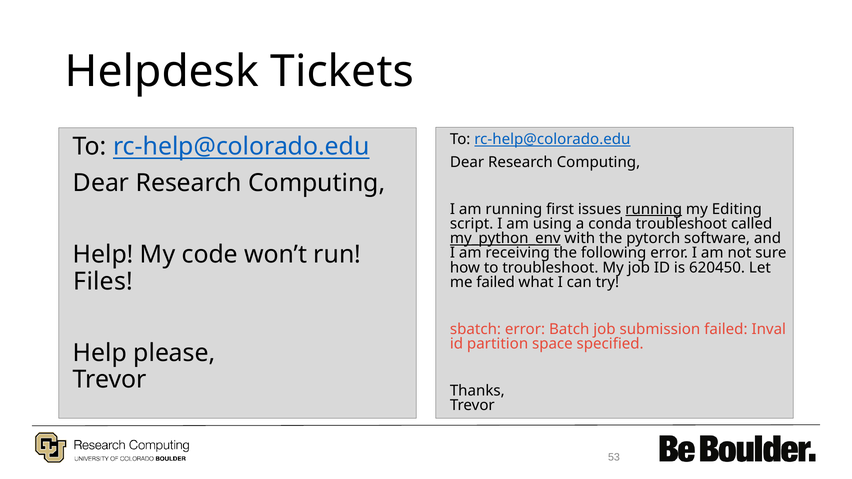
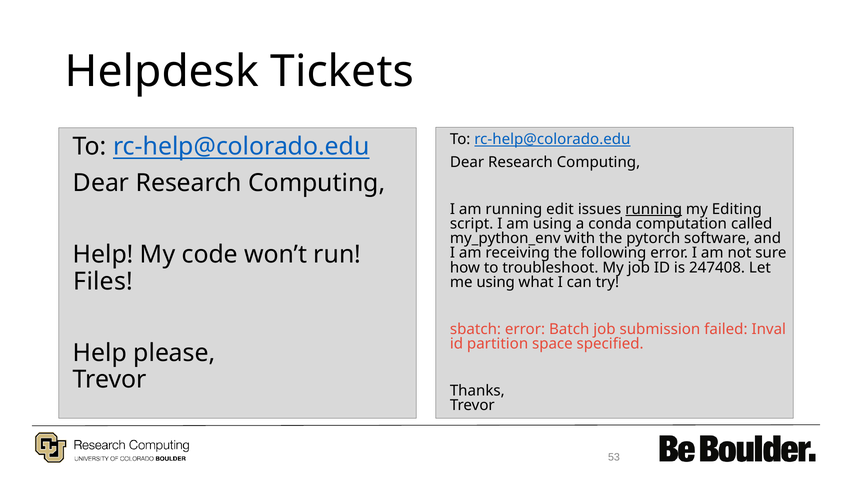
first: first -> edit (560, 209)
conda troubleshoot: troubleshoot -> computation (681, 224)
my_python_env underline: present -> none (505, 238)
620450: 620450 -> 247408 (717, 268)
me failed: failed -> using (496, 282)
